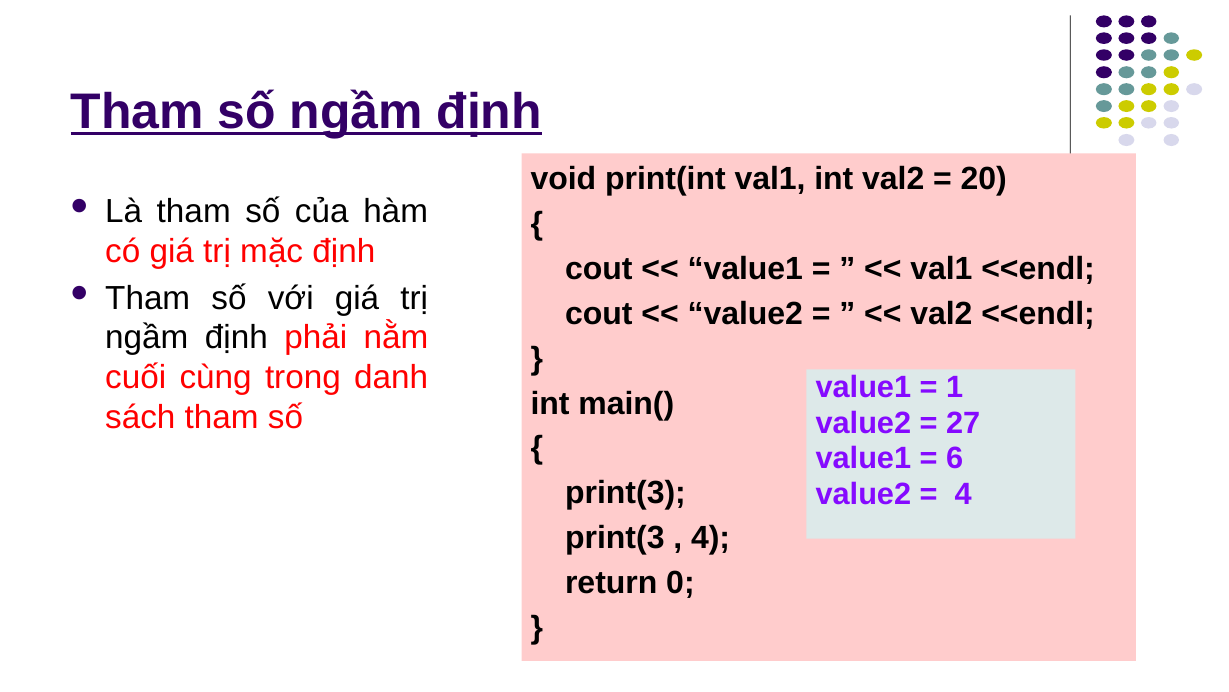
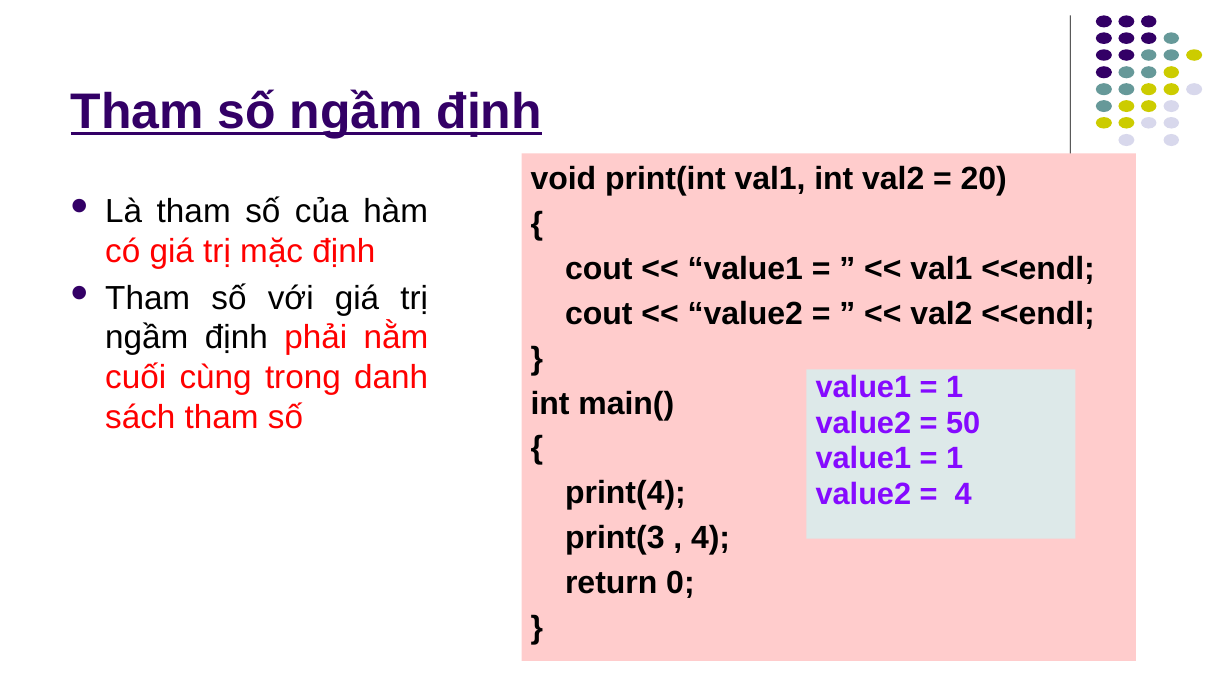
27: 27 -> 50 (963, 423)
6: 6 -> 1 (955, 458)
print(3: print(3 -> print(4 (626, 493)
